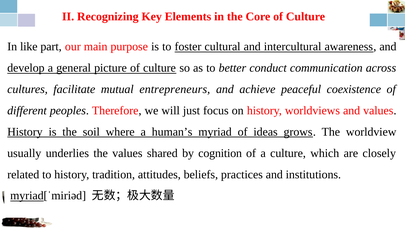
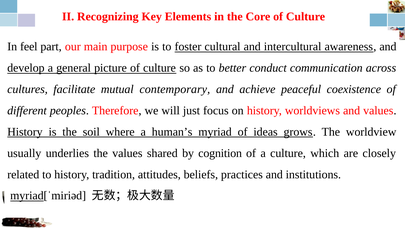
like: like -> feel (29, 47)
entrepreneurs: entrepreneurs -> contemporary (175, 89)
